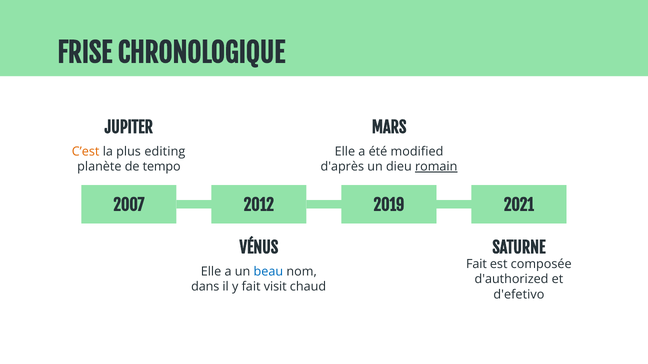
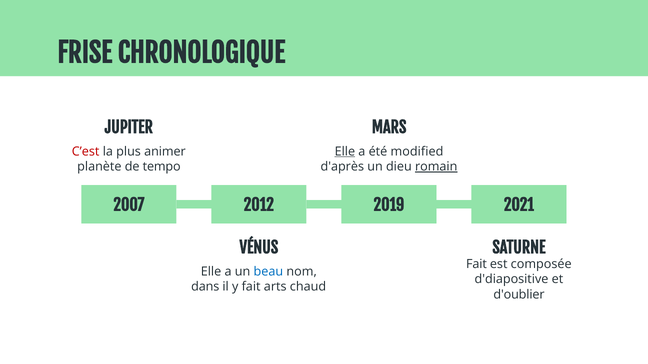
C’est colour: orange -> red (86, 152)
editing: editing -> animer (165, 152)
Elle underline: none -> present (345, 152)
d'authorized: d'authorized -> d'diapositive (511, 280)
visit: visit -> arts (275, 287)
d'efetivo: d'efetivo -> d'oublier (519, 295)
